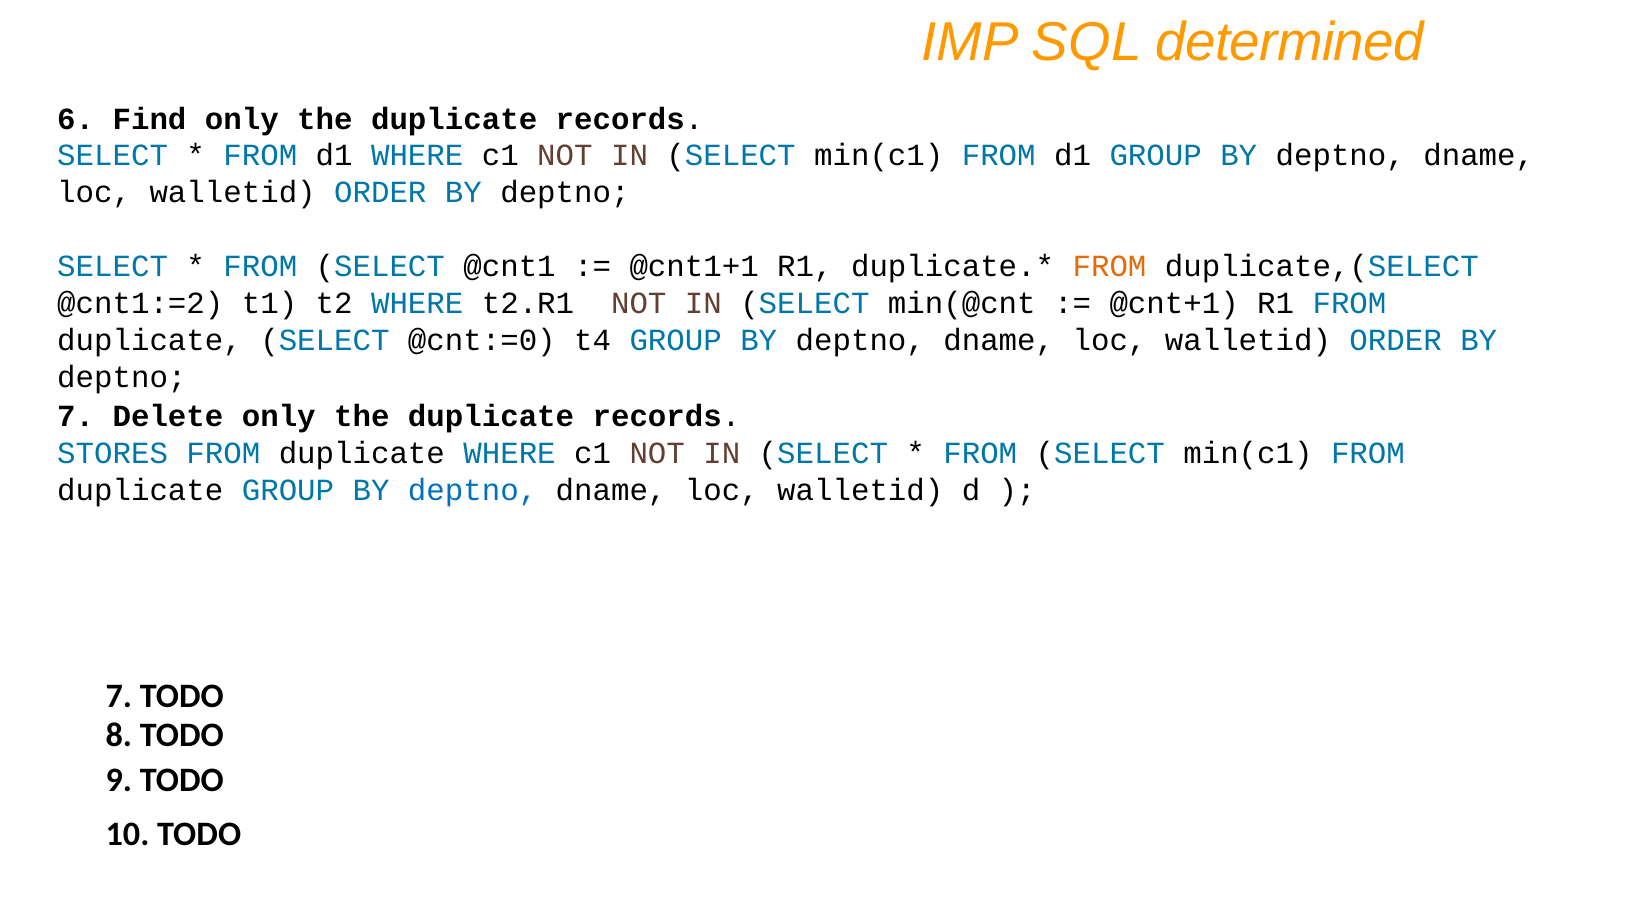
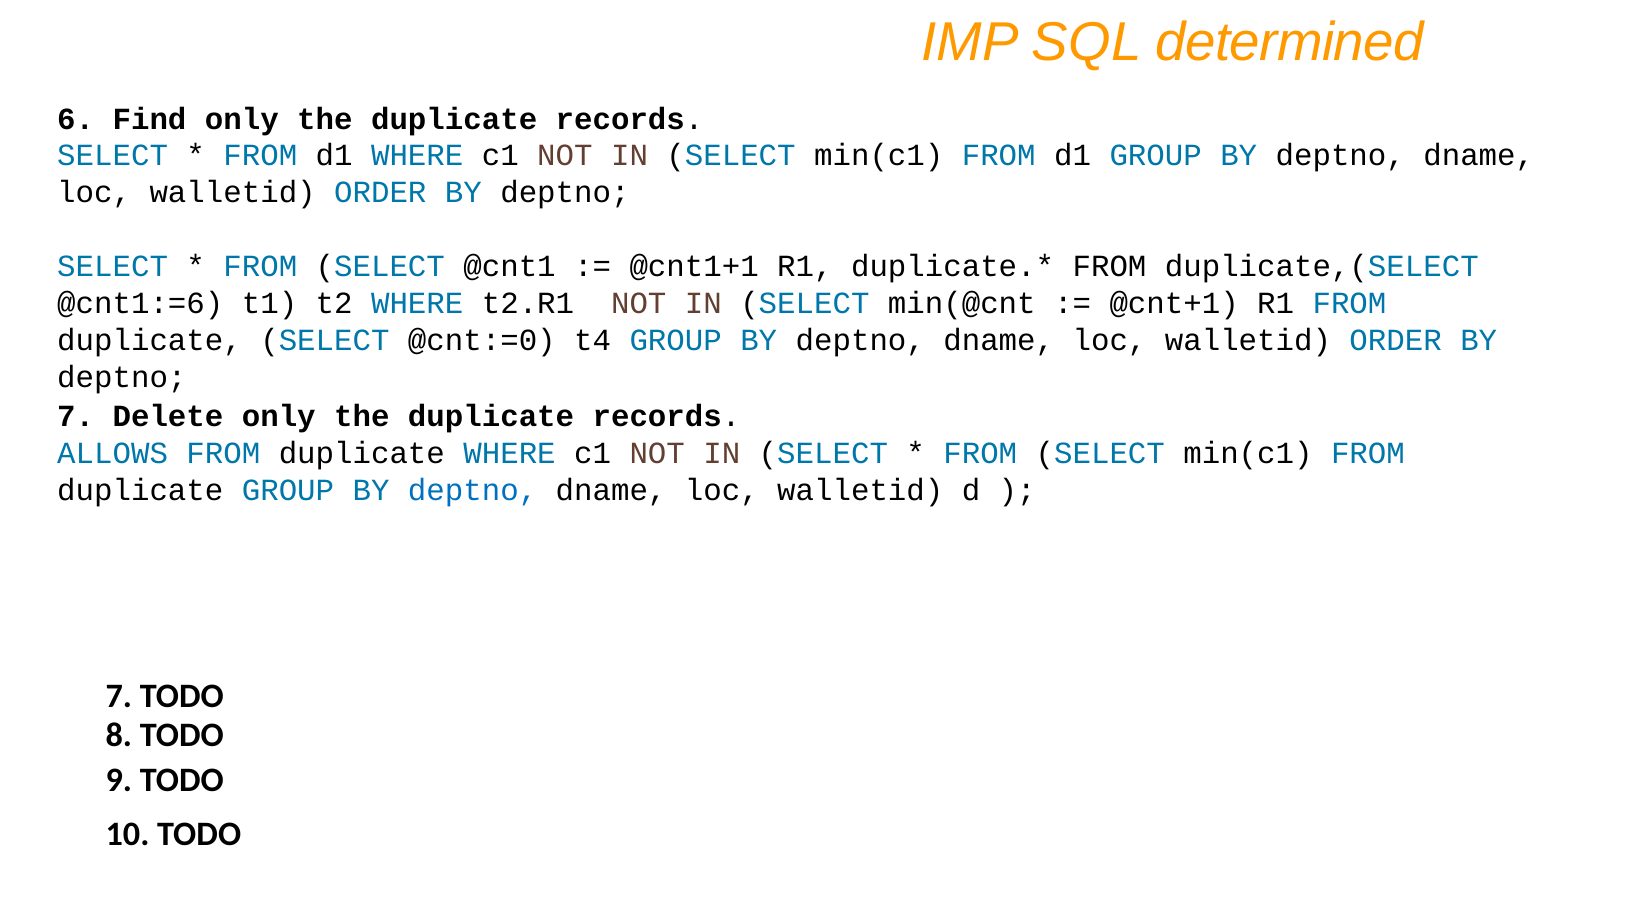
FROM colour: orange -> black (1110, 267)
@cnt1:=2: @cnt1:=2 -> @cnt1:=6 (140, 304)
STORES: STORES -> ALLOWS (113, 453)
